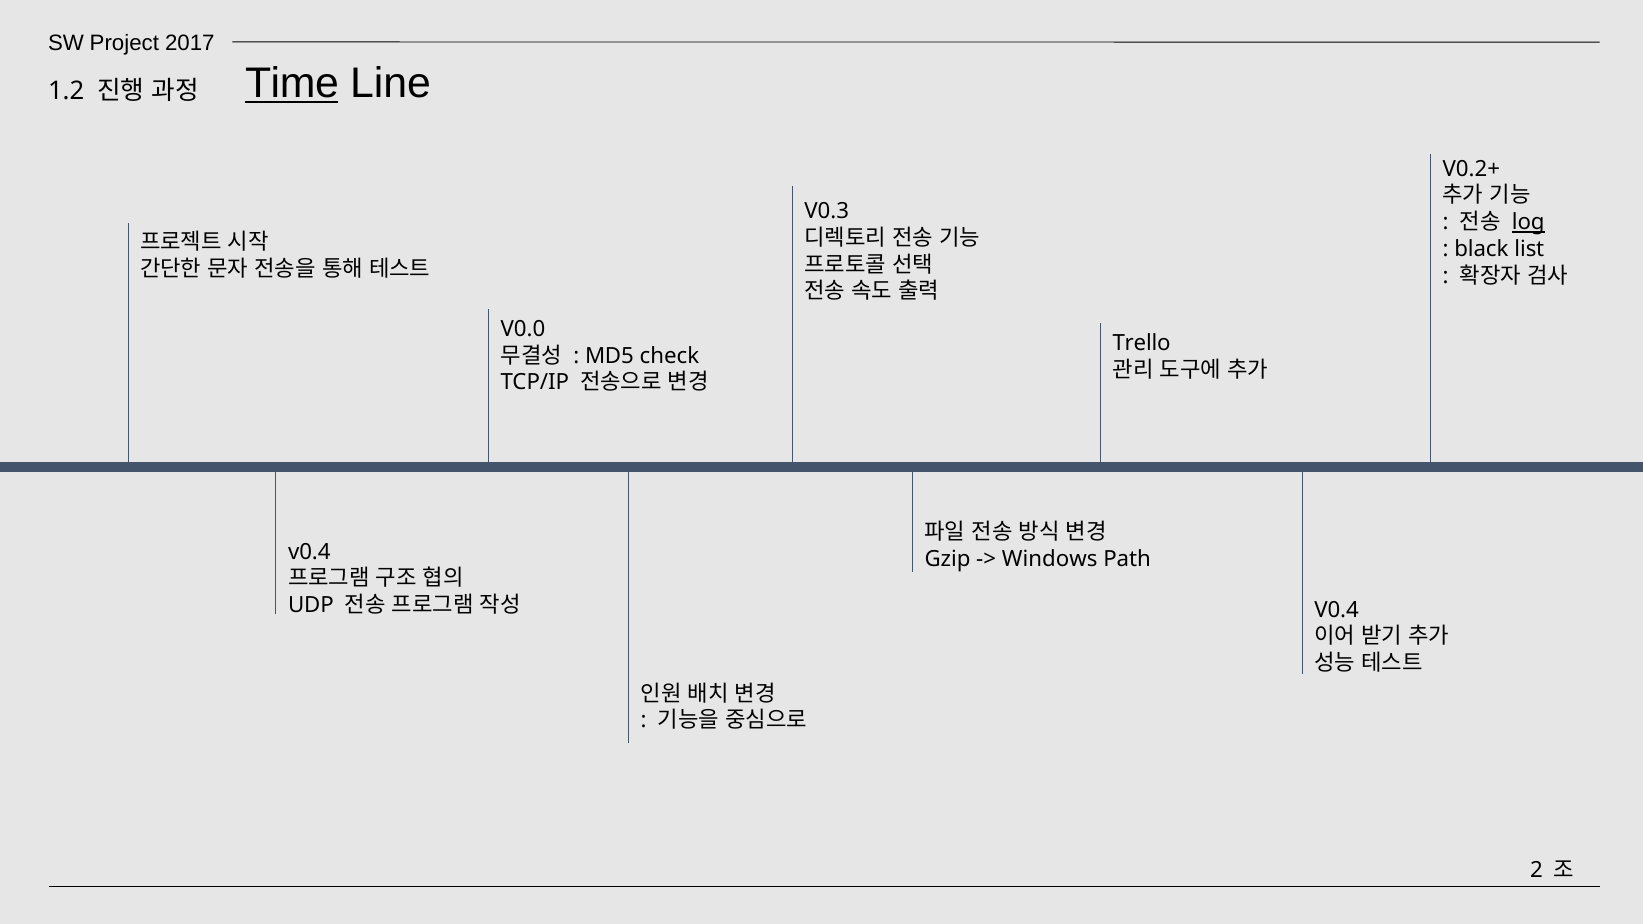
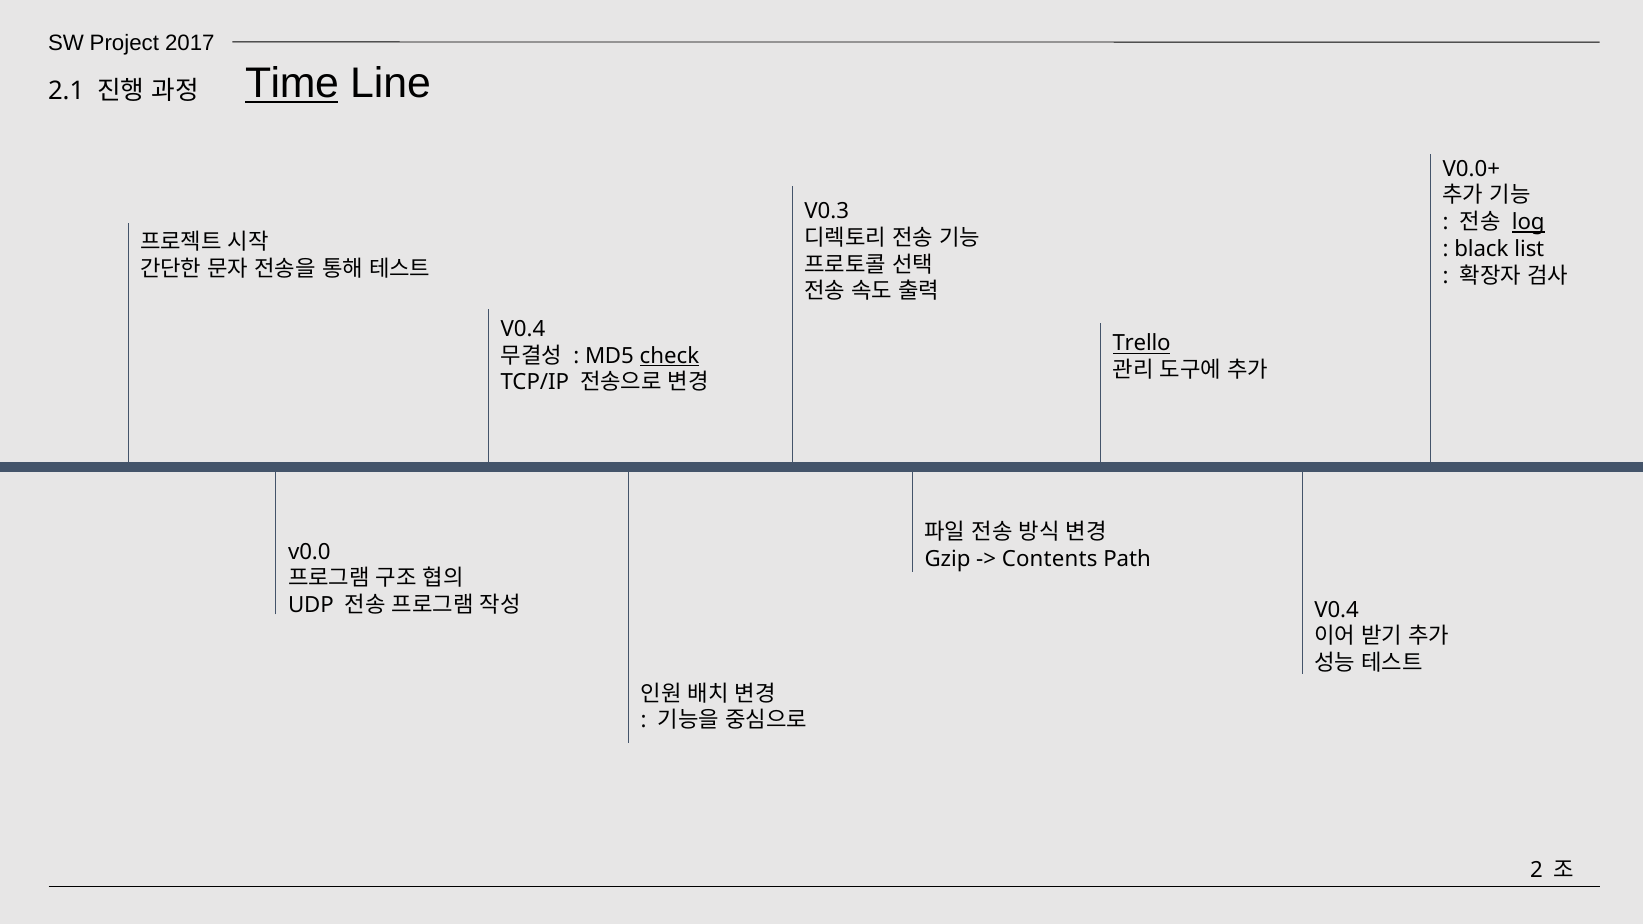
1.2: 1.2 -> 2.1 (66, 91)
V0.2+: V0.2+ -> V0.0+ (1471, 169)
V0.0: V0.0 -> V0.4 (523, 329)
Trello underline: none -> present (1142, 344)
check underline: none -> present (669, 356)
v0.4: v0.4 -> v0.0 (309, 552)
Windows: Windows -> Contents (1050, 559)
